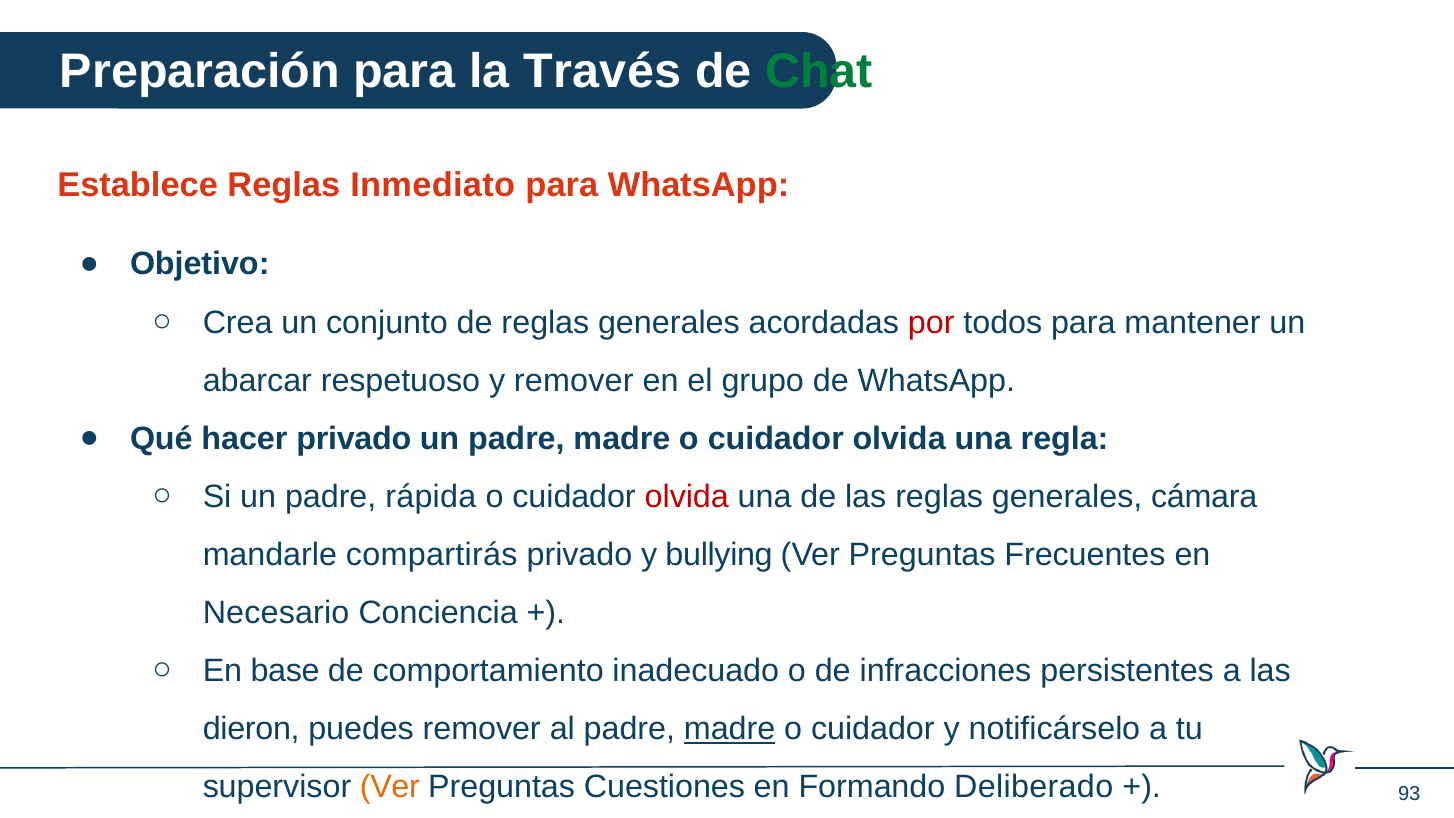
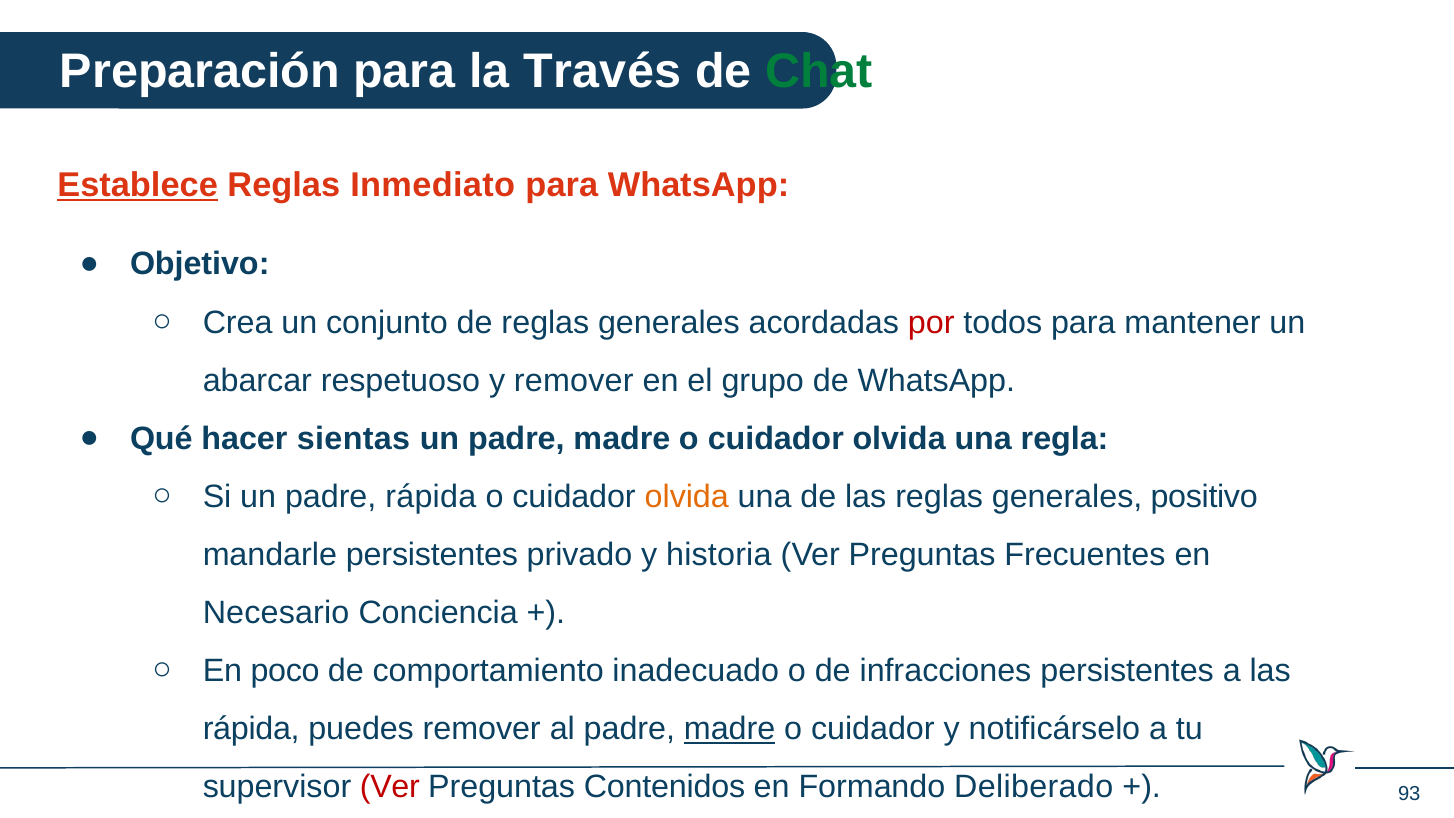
Establece underline: none -> present (138, 185)
hacer privado: privado -> sientas (354, 439)
olvida colour: red -> orange (687, 497)
cámara: cámara -> positivo (1204, 497)
mandarle compartirás: compartirás -> persistentes (432, 555)
bullying: bullying -> historia (719, 555)
base: base -> poco (285, 671)
dieron: dieron -> rápida (251, 729)
Ver colour: orange -> red (390, 787)
Cuestiones: Cuestiones -> Contenidos (665, 787)
